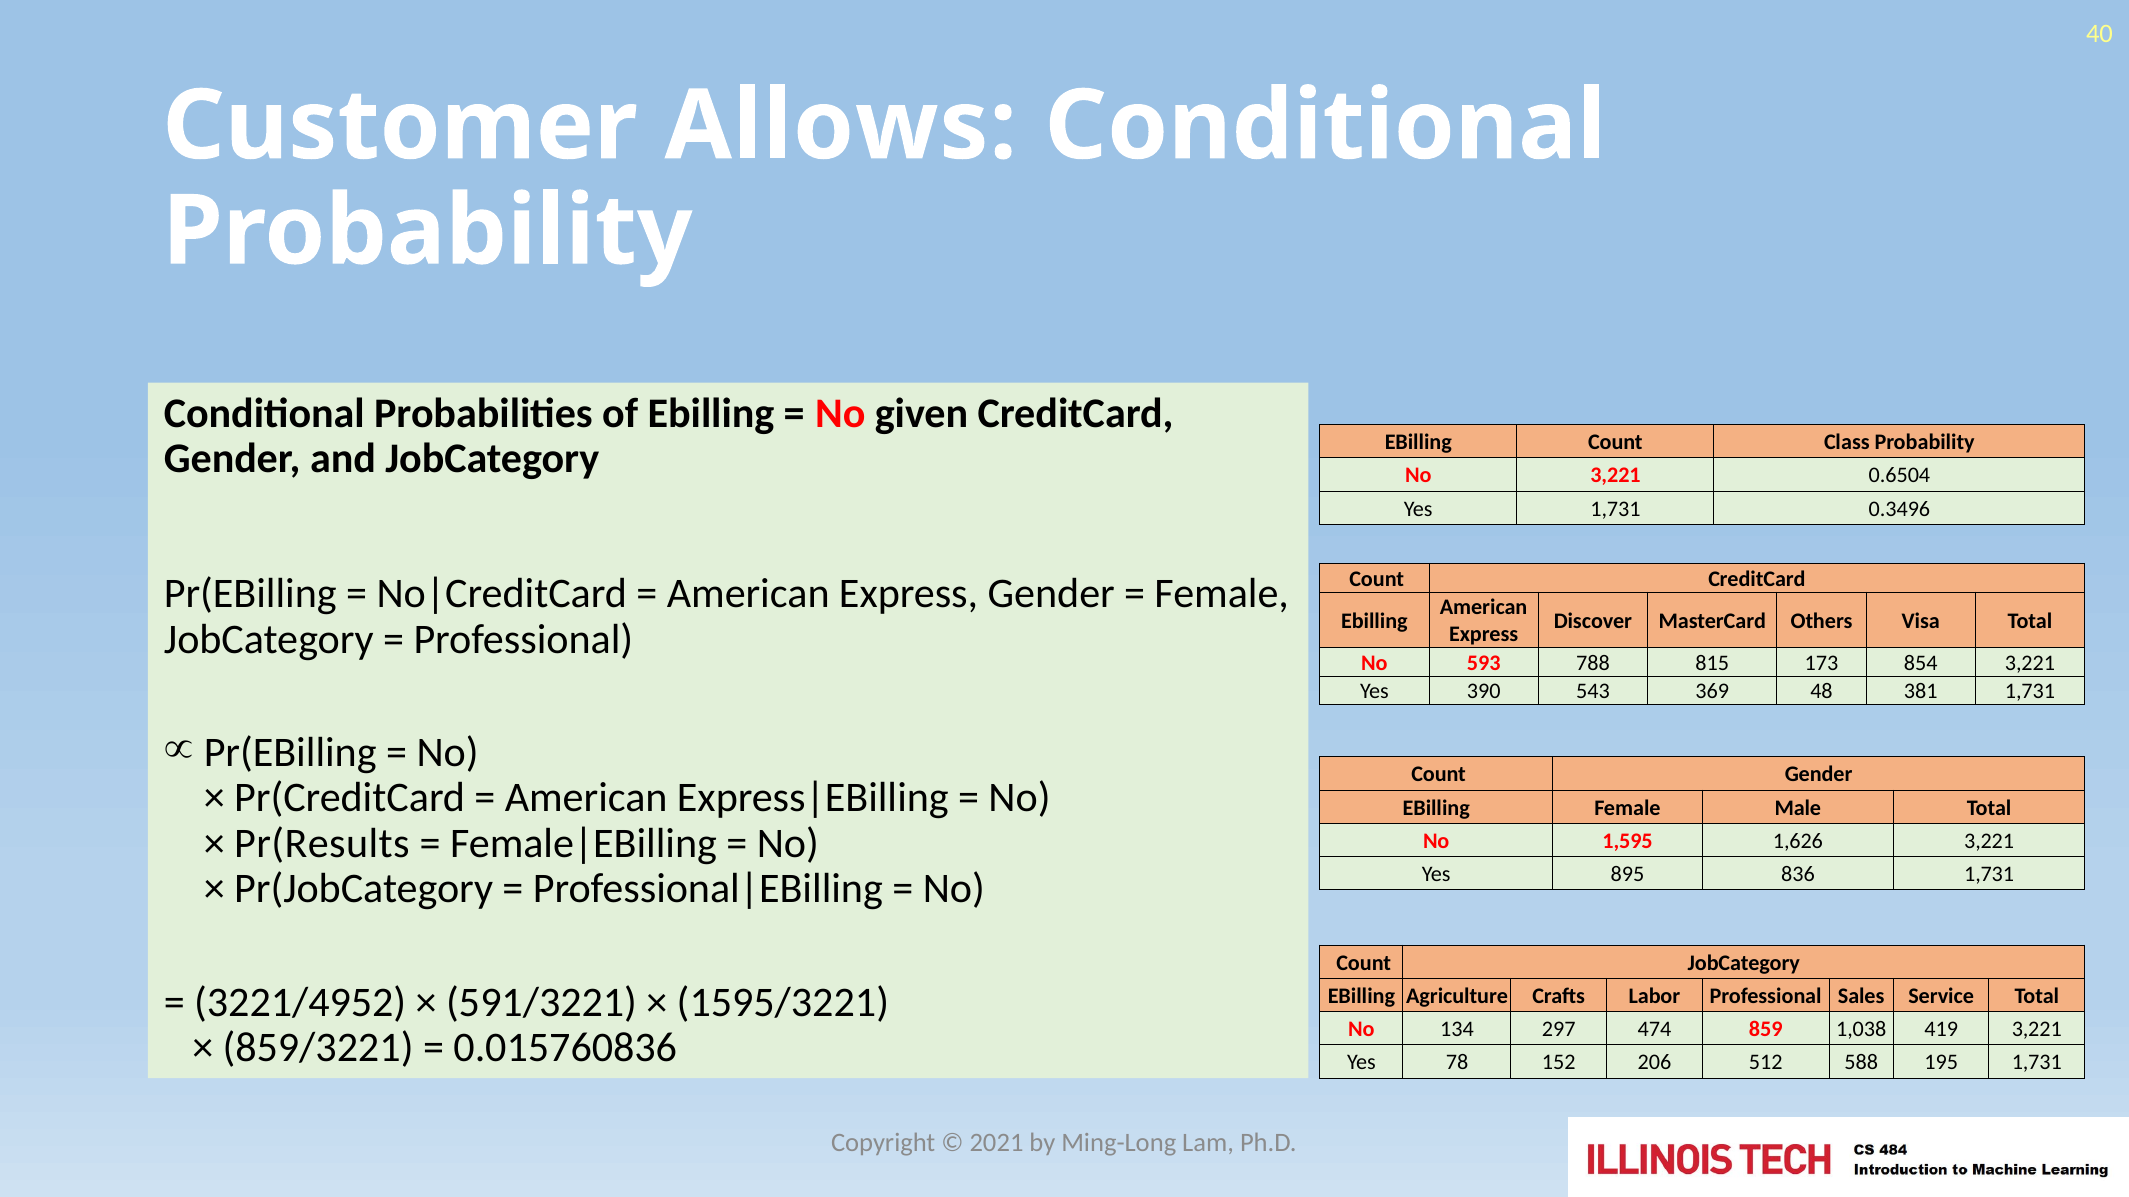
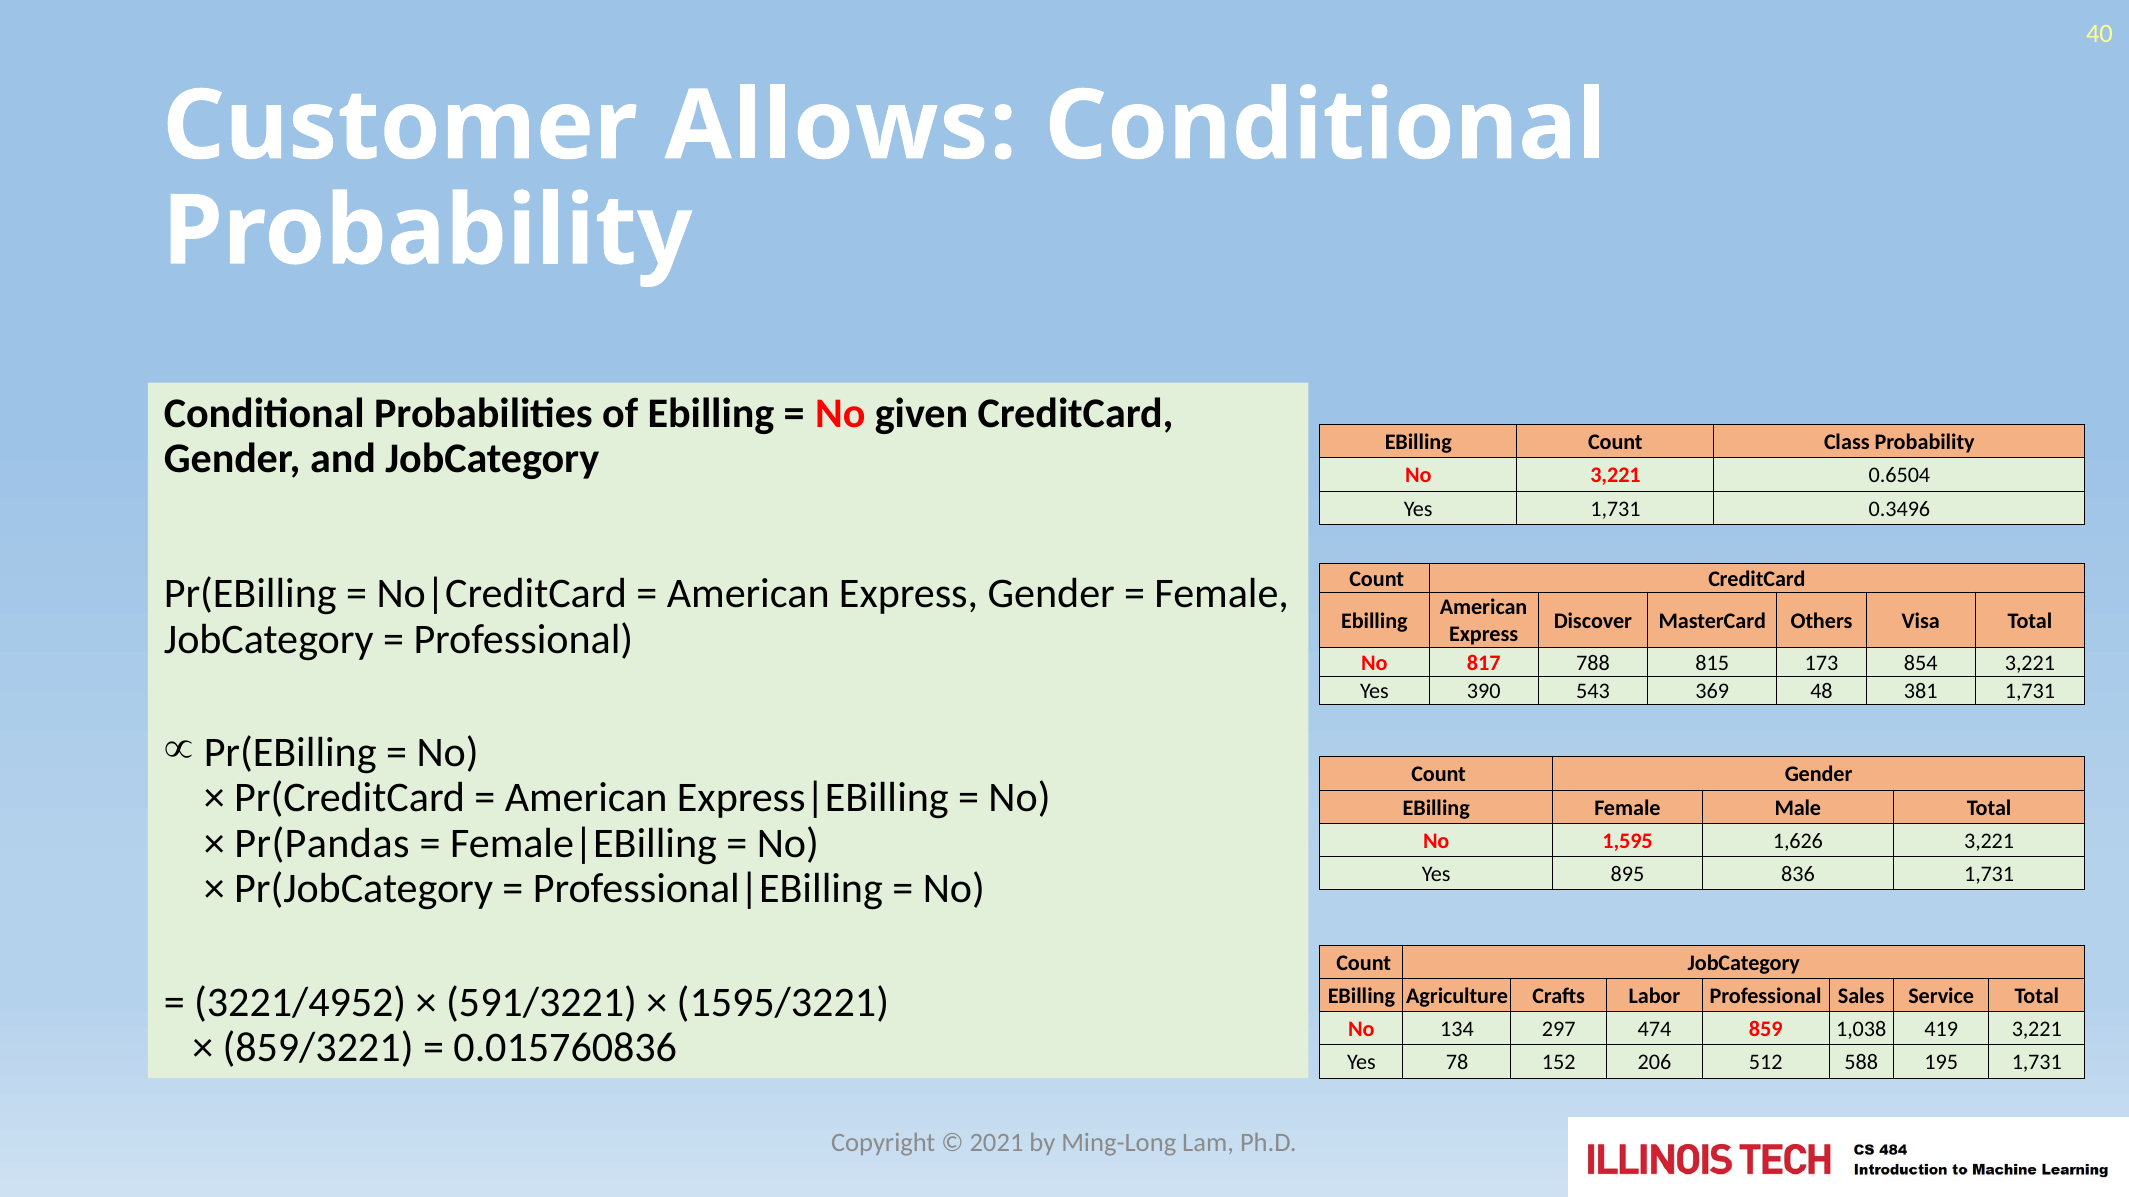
593: 593 -> 817 (1484, 663)
Pr(Results: Pr(Results -> Pr(Pandas (322, 844)
